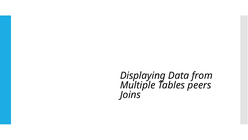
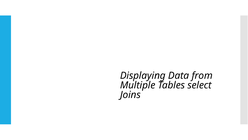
peers: peers -> select (200, 85)
